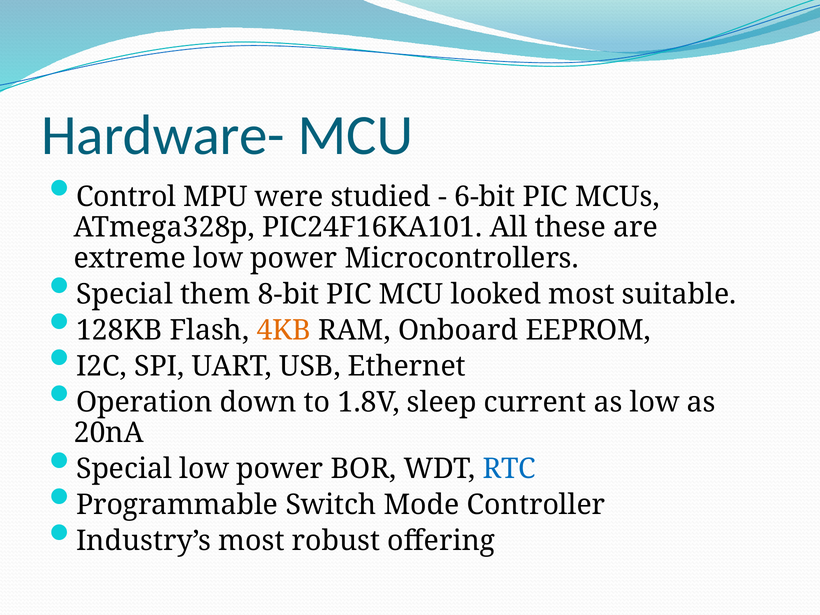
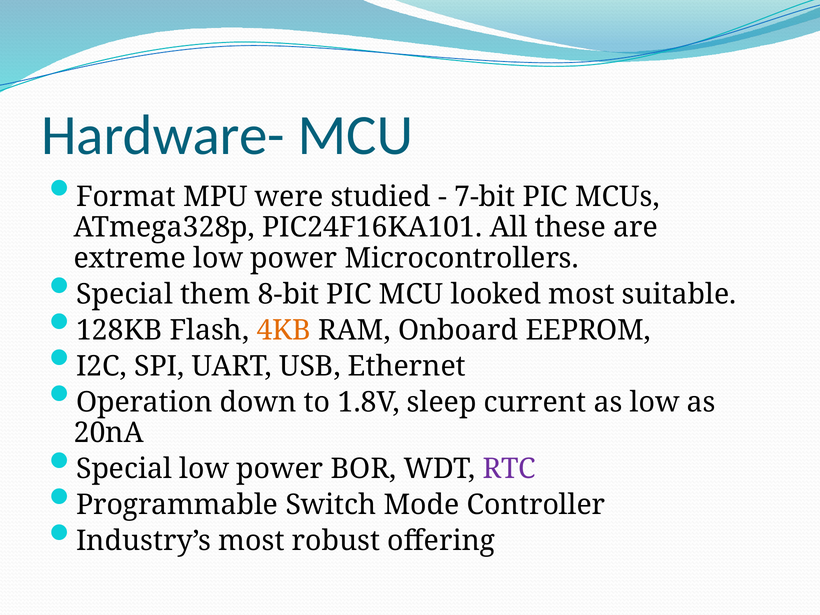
Control: Control -> Format (126, 197)
6-bit: 6-bit -> 7-bit (485, 197)
RTC colour: blue -> purple (509, 469)
